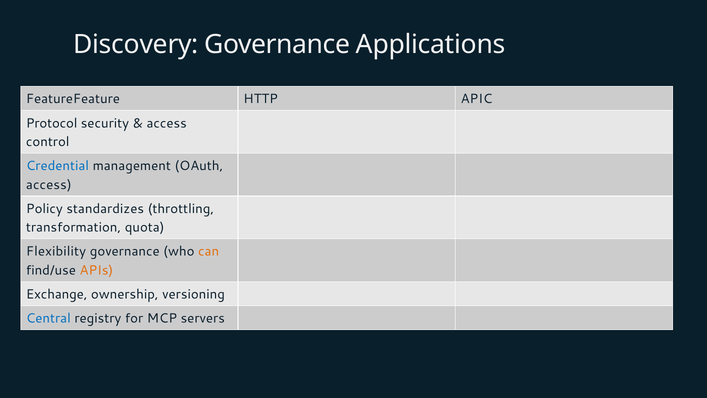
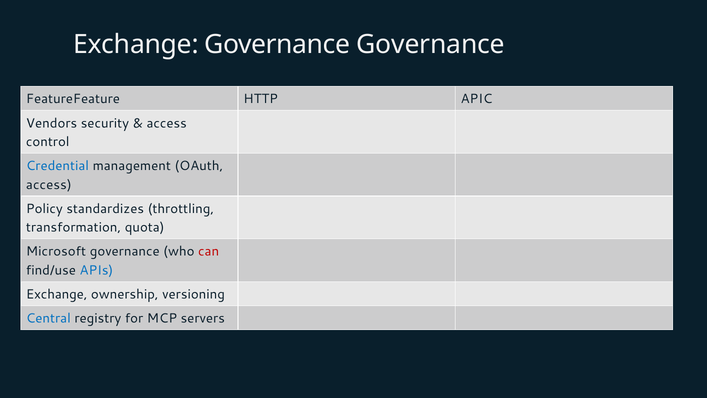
Discovery: Discovery -> Exchange (136, 44)
Governance Applications: Applications -> Governance (431, 44)
Protocol: Protocol -> Vendors (52, 123)
Flexibility: Flexibility -> Microsoft (56, 251)
can colour: orange -> red (209, 251)
APIs colour: orange -> blue (96, 270)
